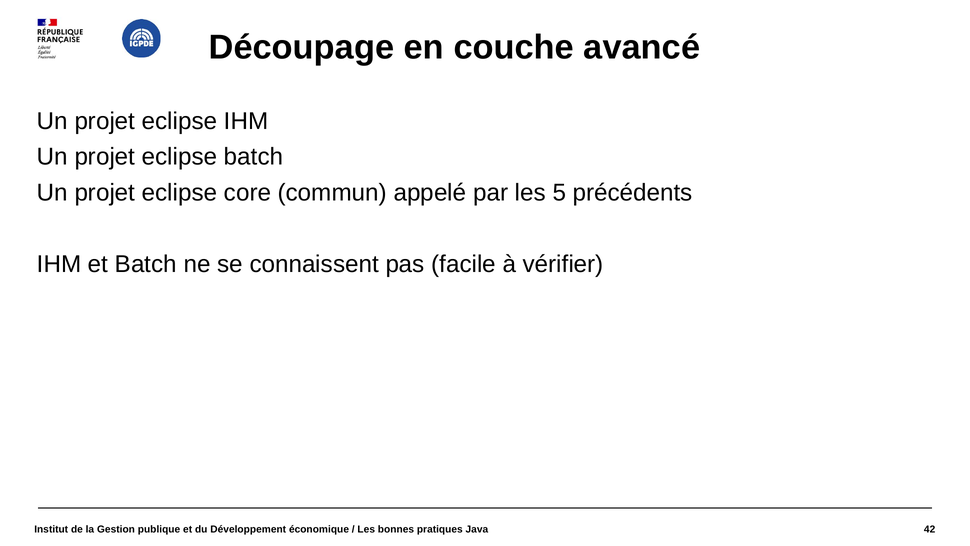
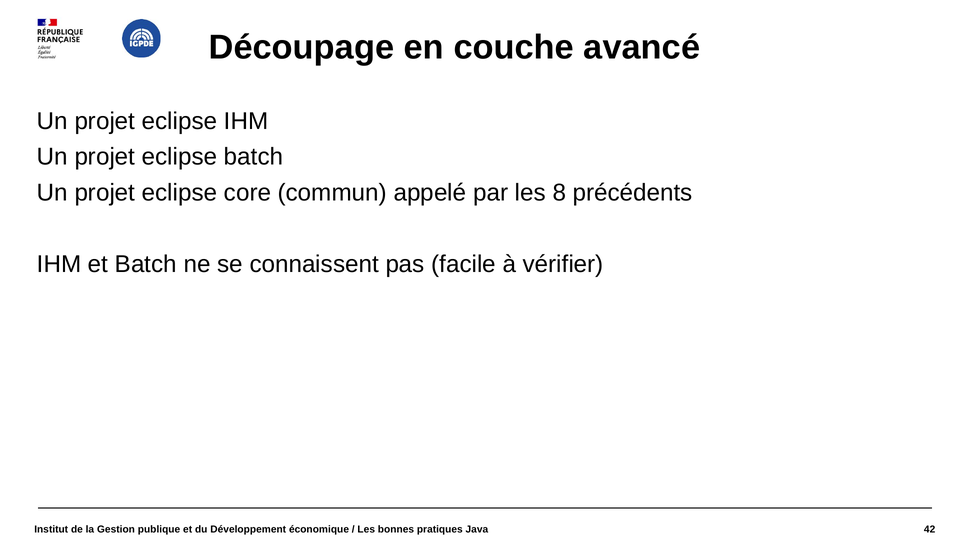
5: 5 -> 8 (559, 193)
